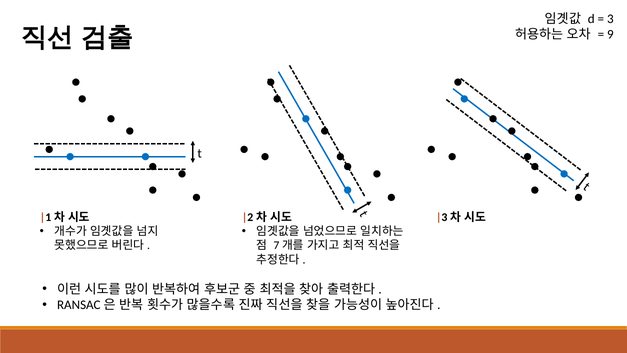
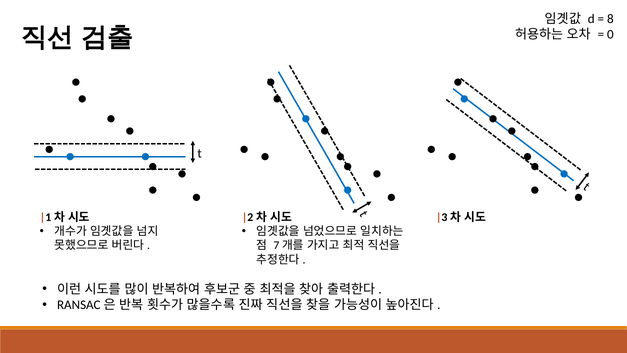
3: 3 -> 8 (610, 19)
9: 9 -> 0 (610, 35)
